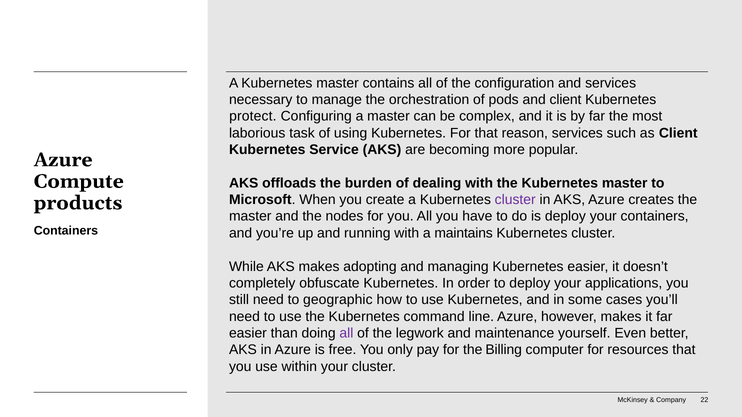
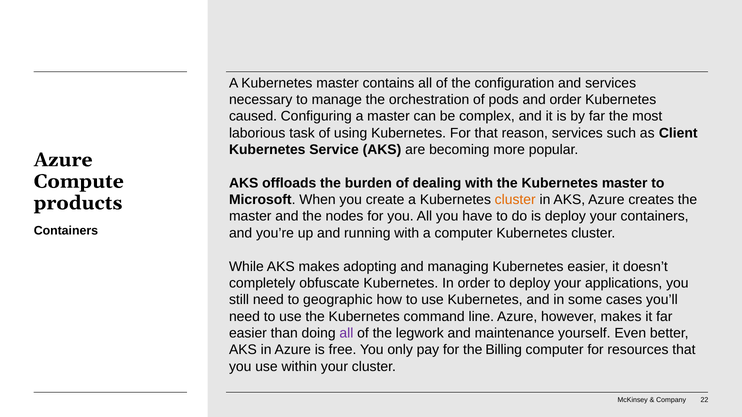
and client: client -> order (566, 100)
protect: protect -> caused (253, 116)
cluster colour: purple -> orange (515, 200)
a maintains: maintains -> computer (464, 233)
